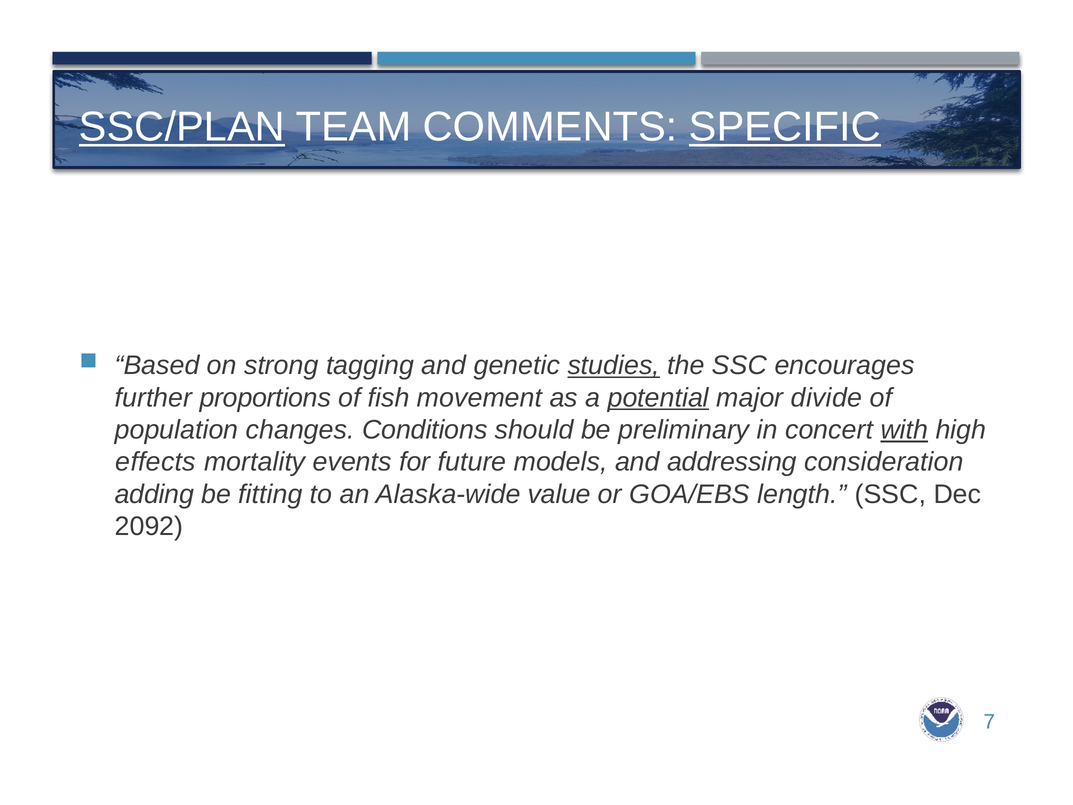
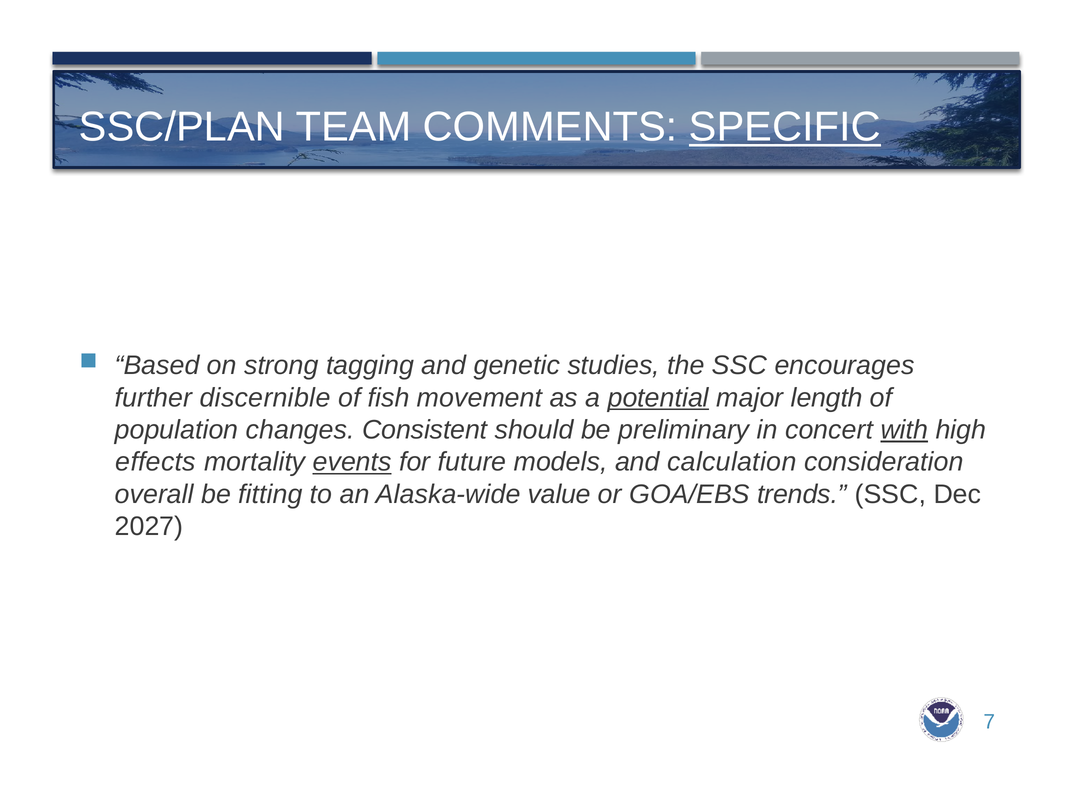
SSC/PLAN underline: present -> none (182, 127)
studies underline: present -> none (614, 365)
proportions: proportions -> discernible (265, 398)
divide: divide -> length (827, 398)
Conditions: Conditions -> Consistent (425, 430)
events underline: none -> present (352, 462)
addressing: addressing -> calculation (732, 462)
adding: adding -> overall (154, 494)
length: length -> trends (802, 494)
2092: 2092 -> 2027 (149, 526)
